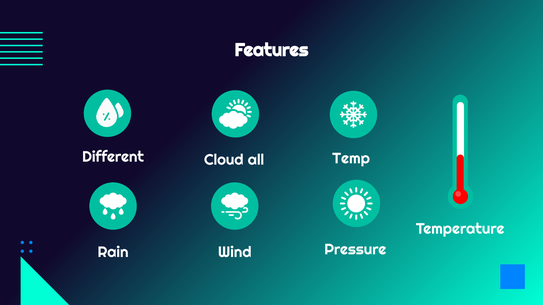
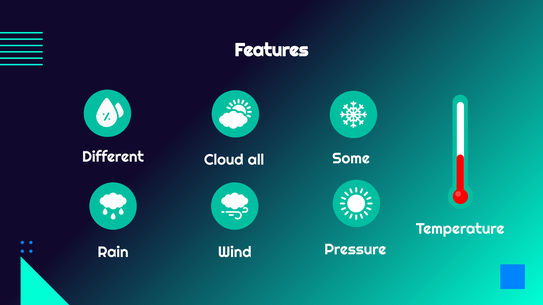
Temp: Temp -> Some (351, 159)
